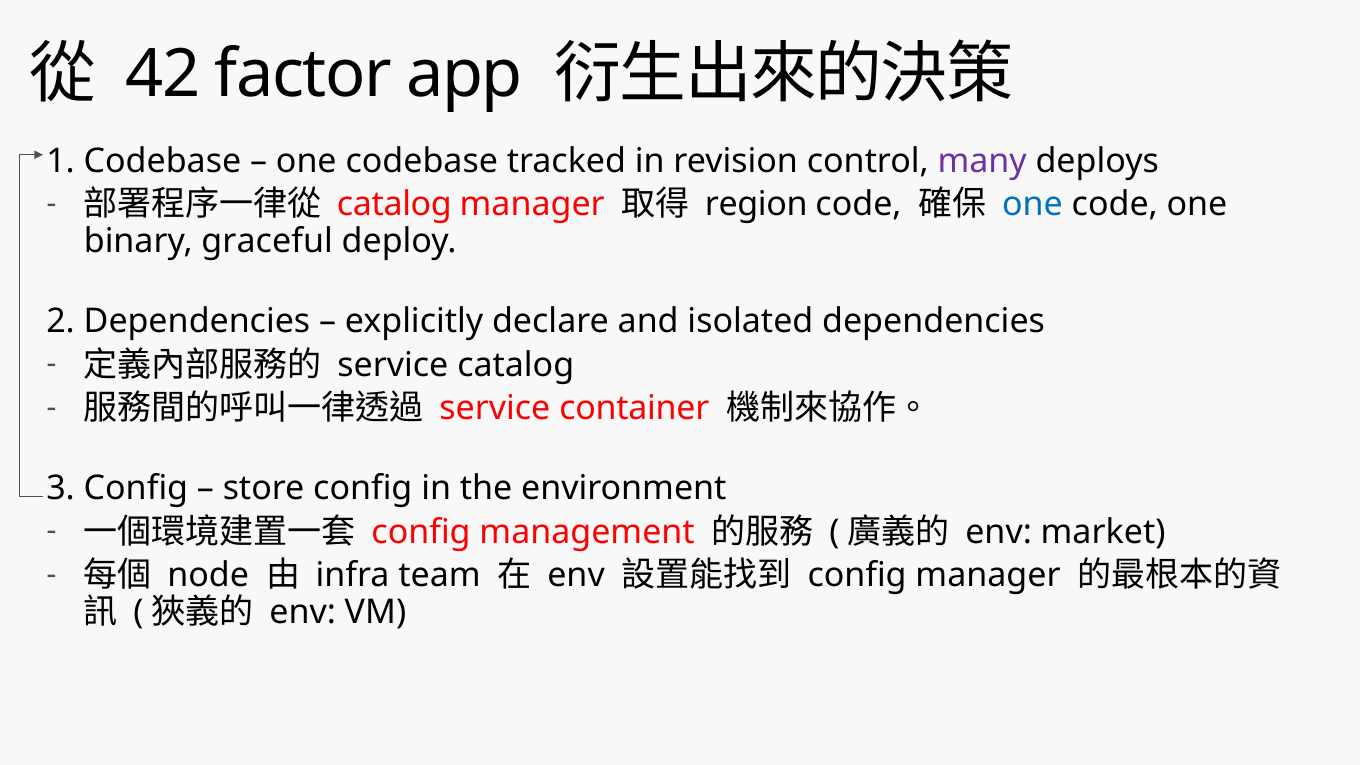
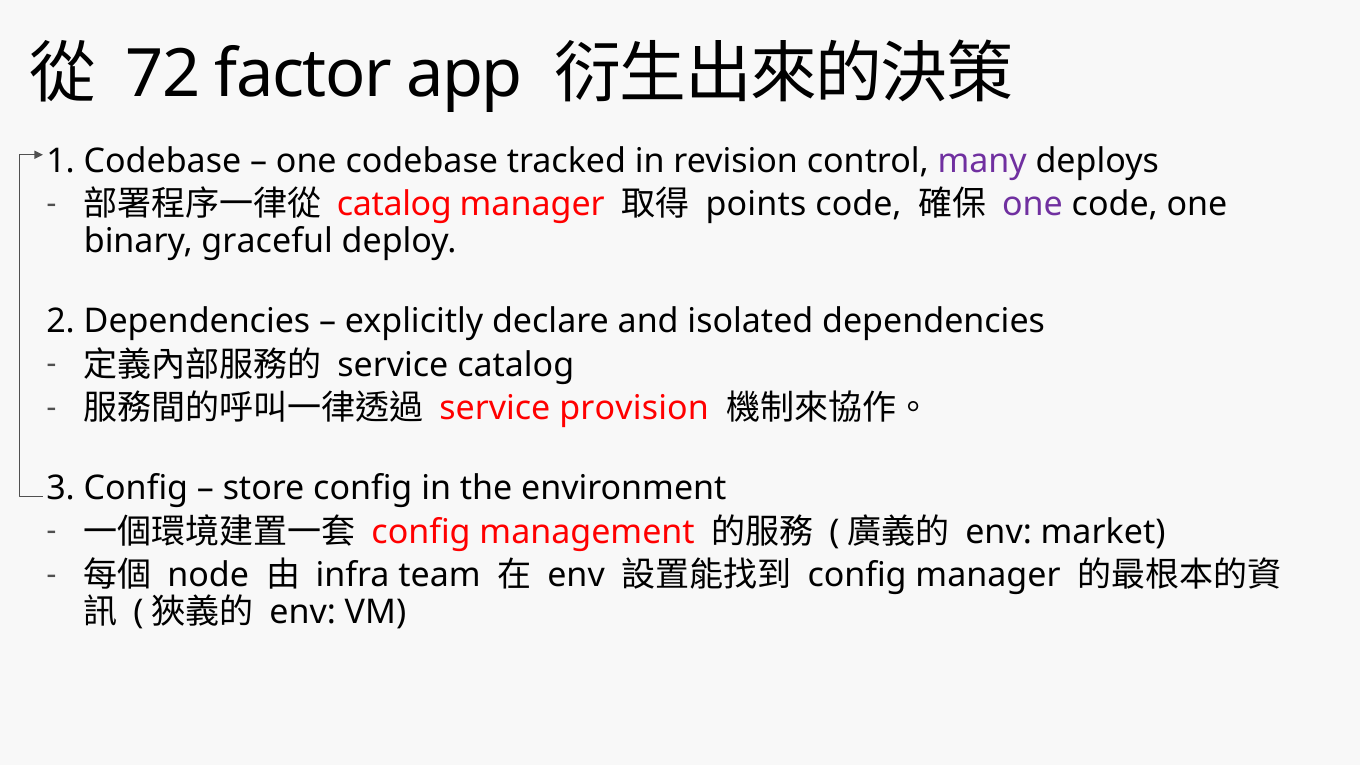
42: 42 -> 72 (163, 75)
region: region -> points (756, 204)
one colour: blue -> purple (1033, 204)
container: container -> provision (634, 408)
